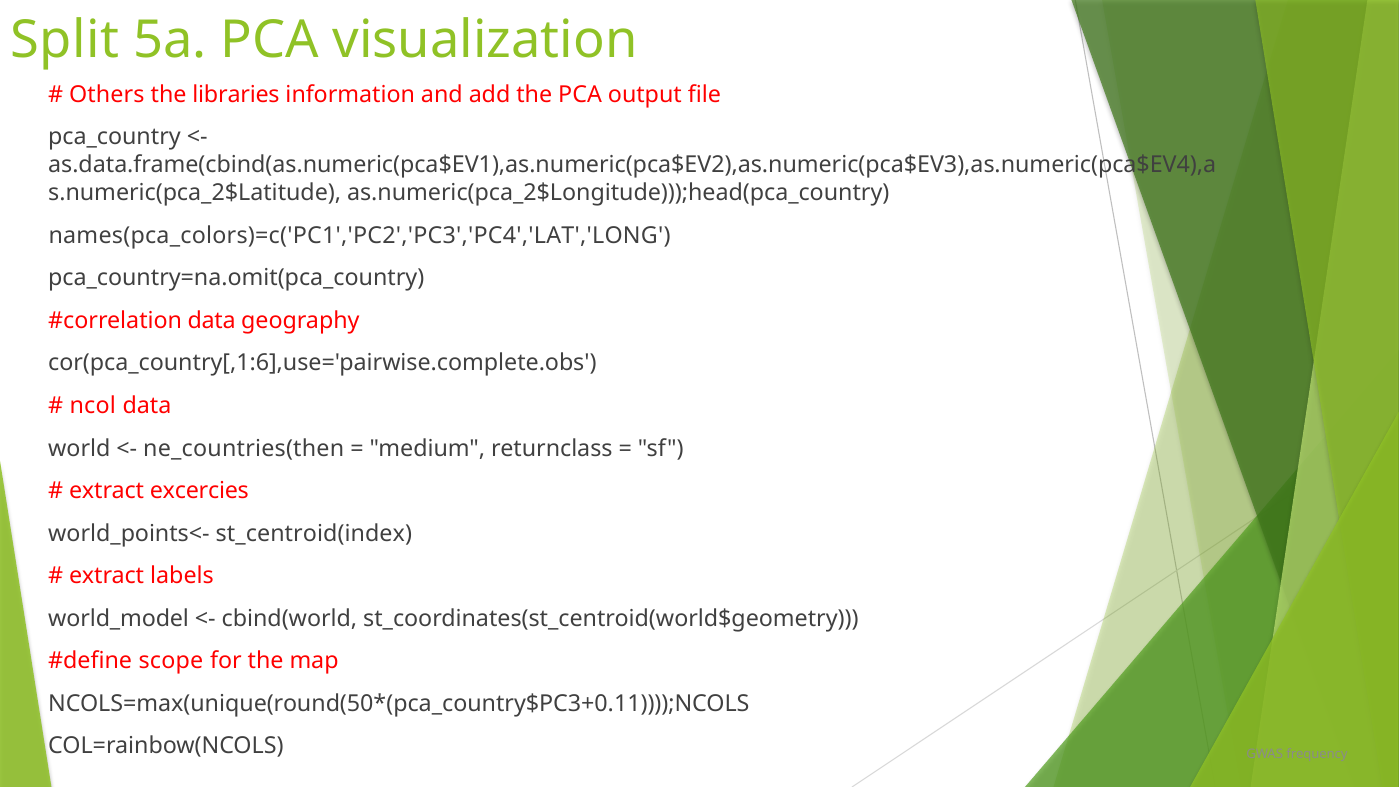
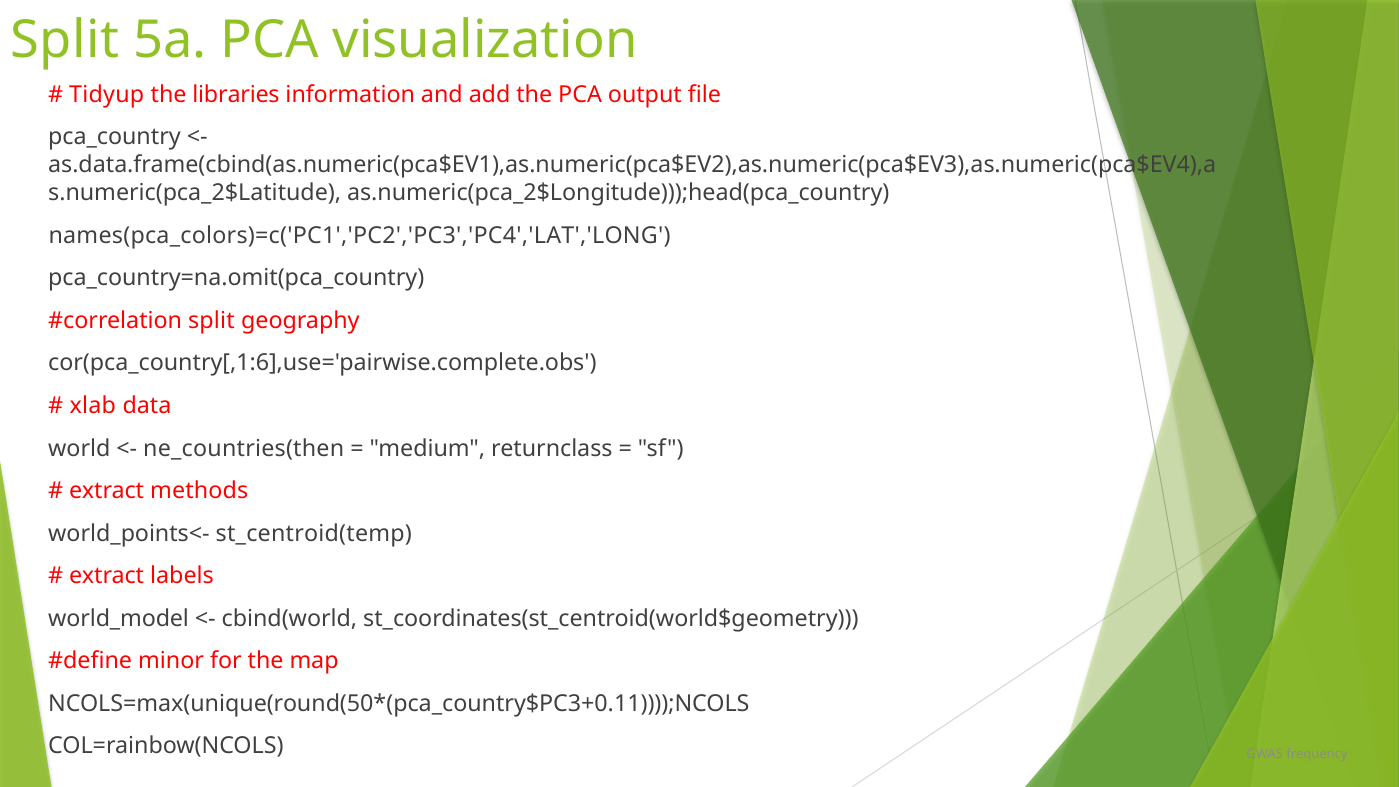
Others: Others -> Tidyup (107, 95)
data: data -> split (211, 321)
ncol: ncol -> xlab (93, 406)
excercies: excercies -> methods (199, 491)
st_centroid(index: st_centroid(index -> st_centroid(temp (314, 533)
scope: scope -> minor (171, 661)
